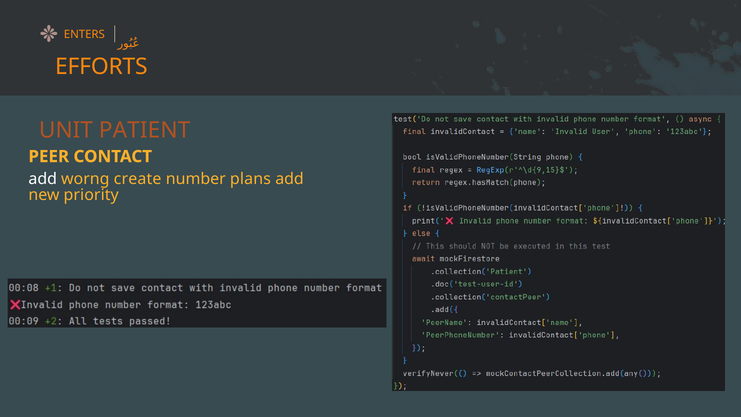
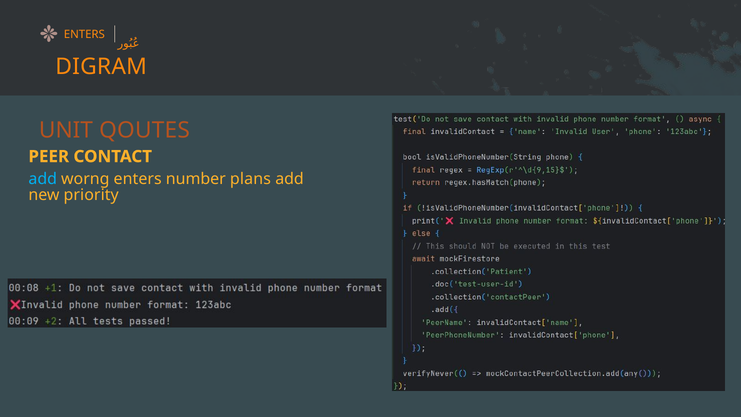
EFFORTS: EFFORTS -> DIGRAM (101, 67)
PATIENT: PATIENT -> QOUTES (145, 130)
add colour: white -> light blue (43, 179)
worng create: create -> enters (138, 179)
